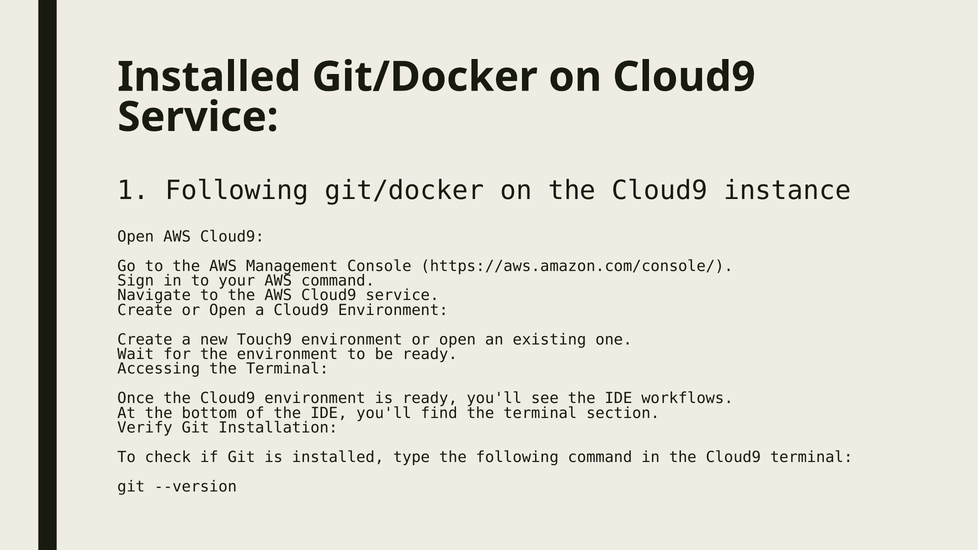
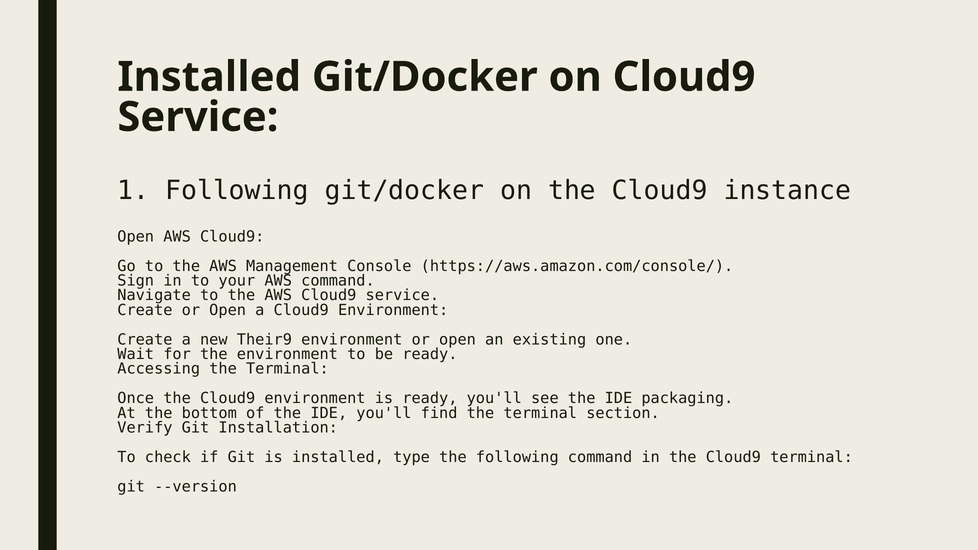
Touch9: Touch9 -> Their9 (264, 340)
workflows: workflows -> packaging (687, 398)
